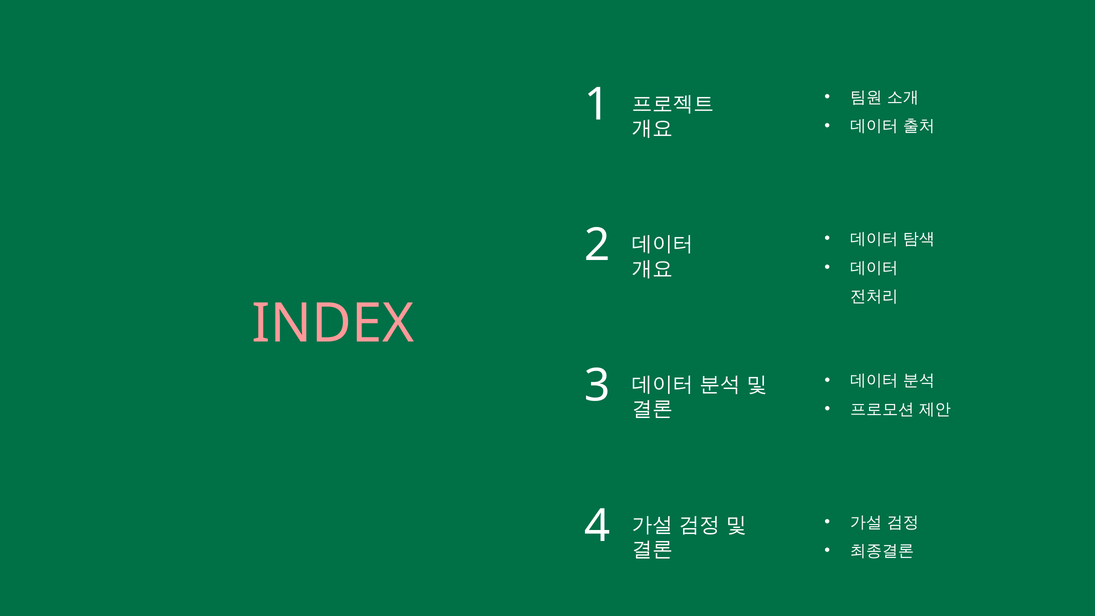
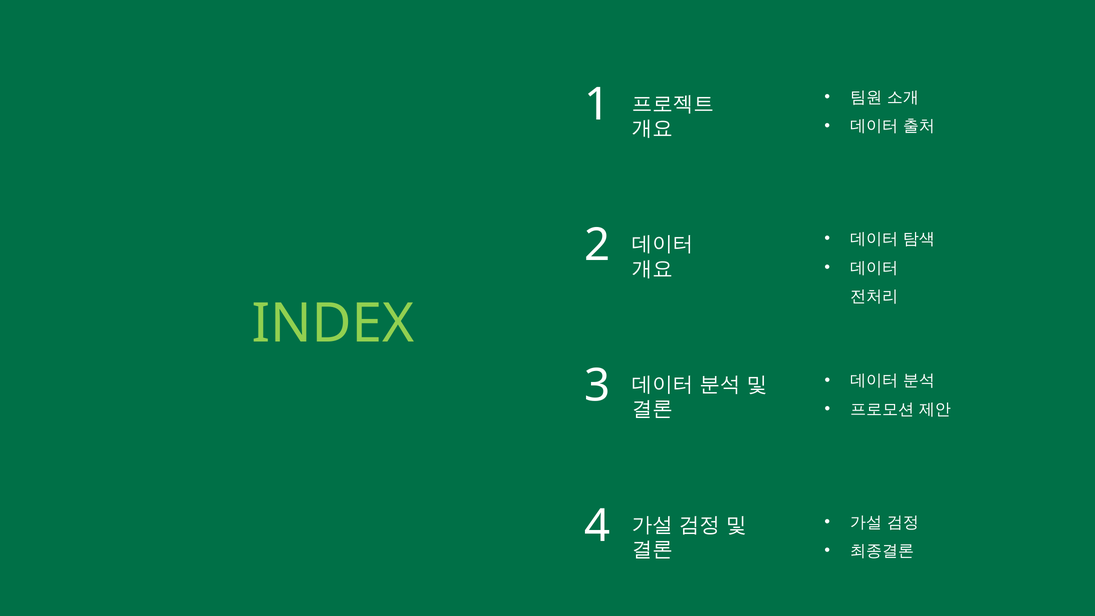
INDEX colour: pink -> light green (333, 323)
